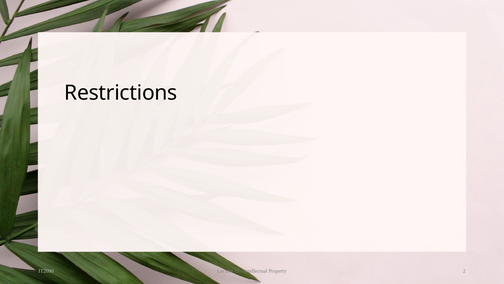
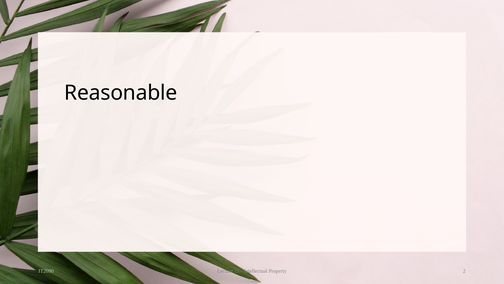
Restrictions: Restrictions -> Reasonable (121, 93)
